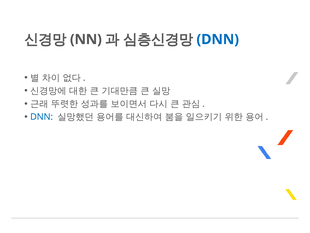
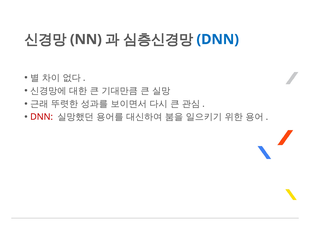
DNN colour: blue -> red (42, 117)
